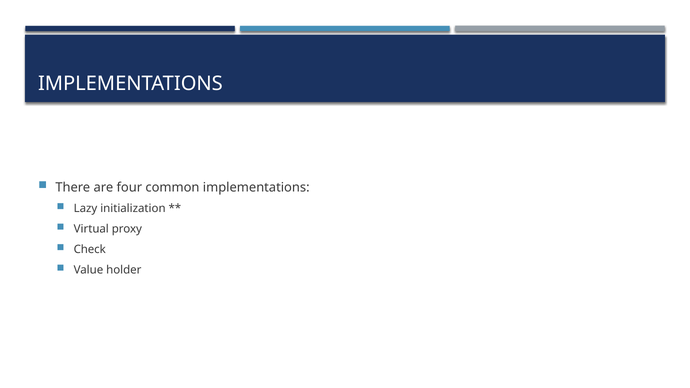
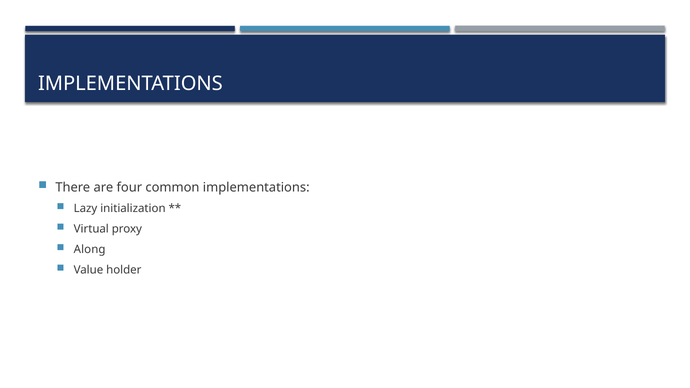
Check: Check -> Along (90, 250)
